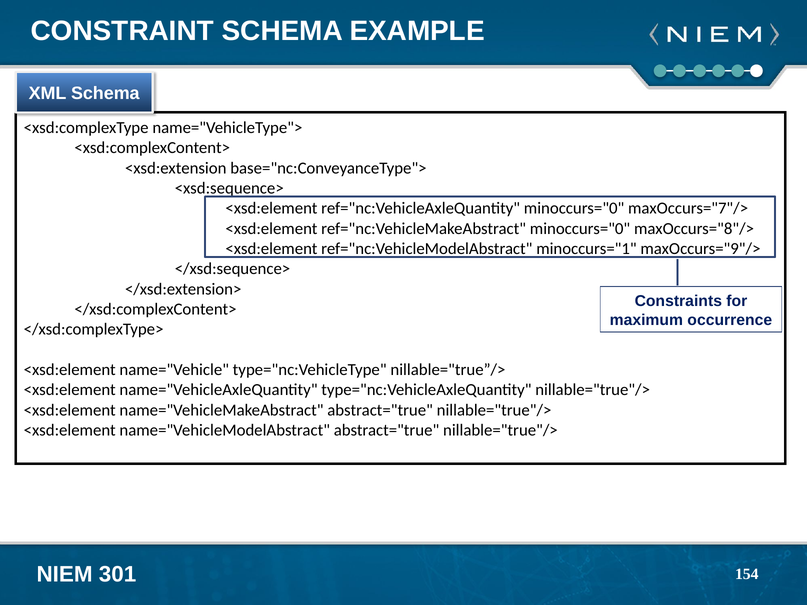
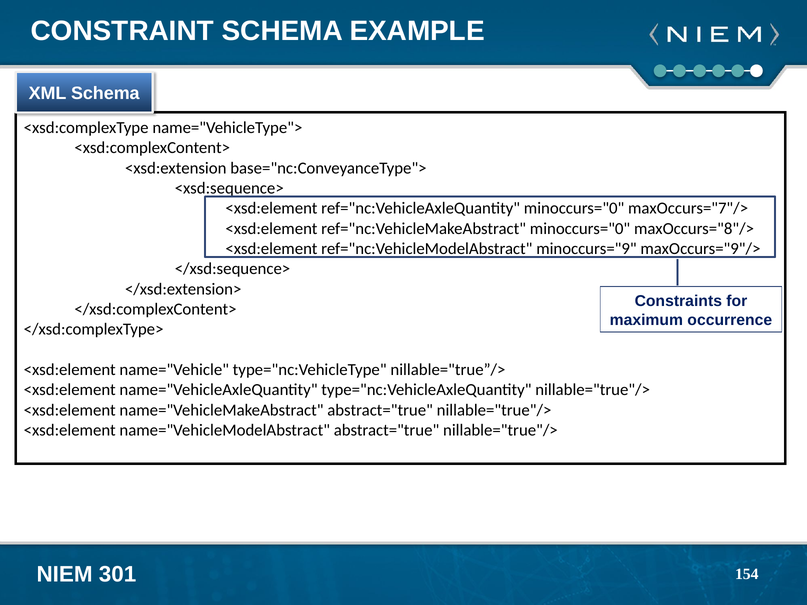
minoccurs="1: minoccurs="1 -> minoccurs="9 (586, 249)
